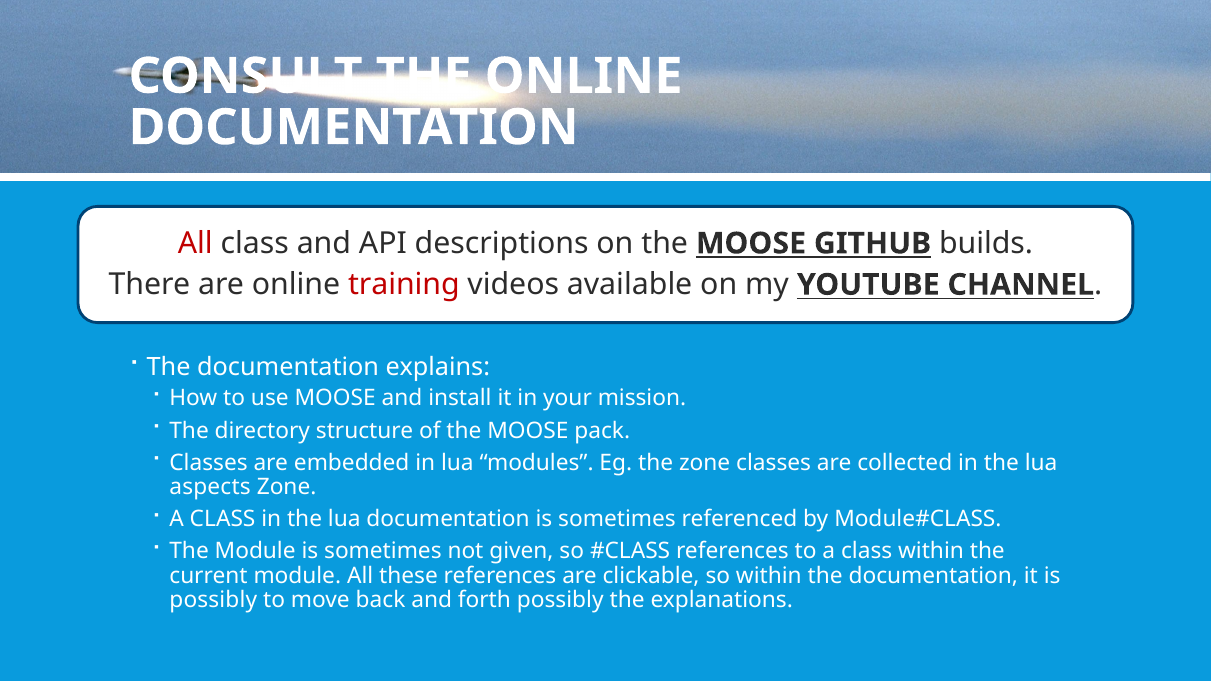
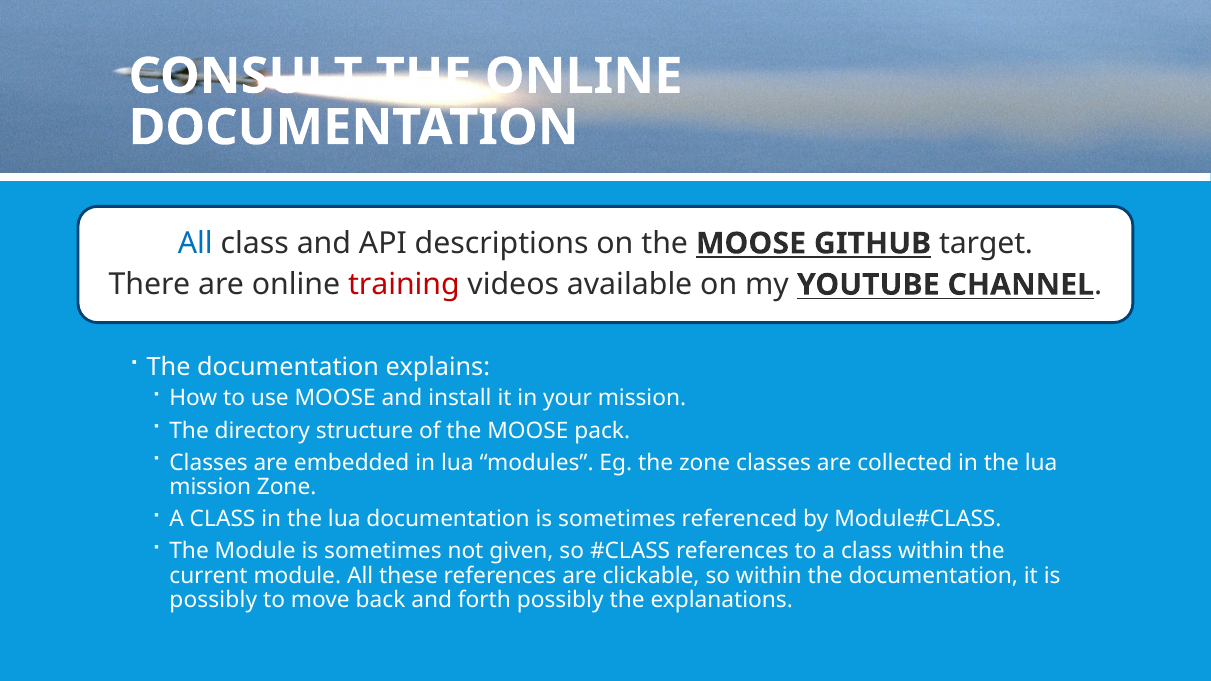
All colour: red -> blue (195, 243)
builds: builds -> target (986, 243)
aspects: aspects -> mission (210, 487)
